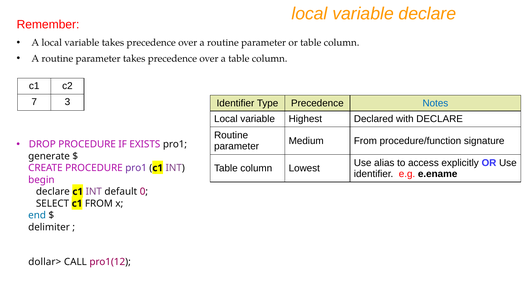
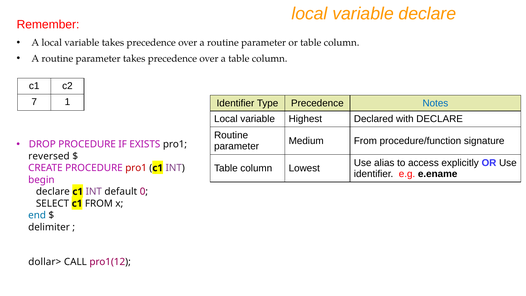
3: 3 -> 1 (67, 102)
generate: generate -> reversed (49, 156)
pro1 colour: purple -> red (136, 168)
